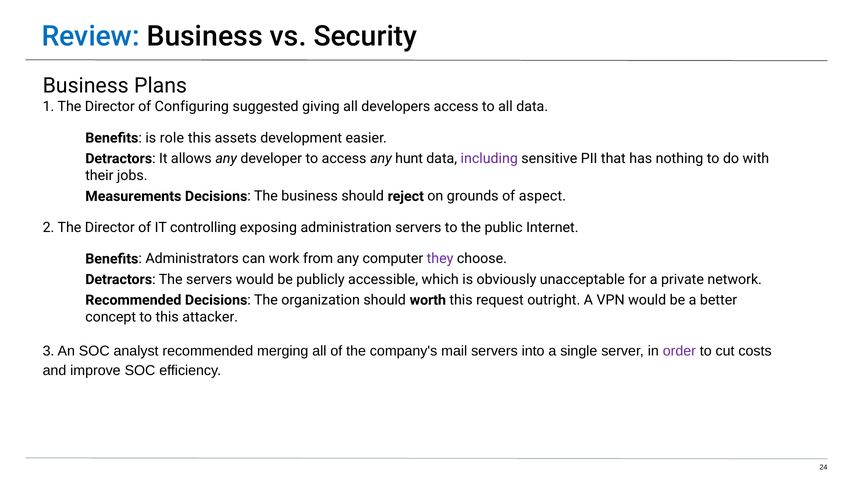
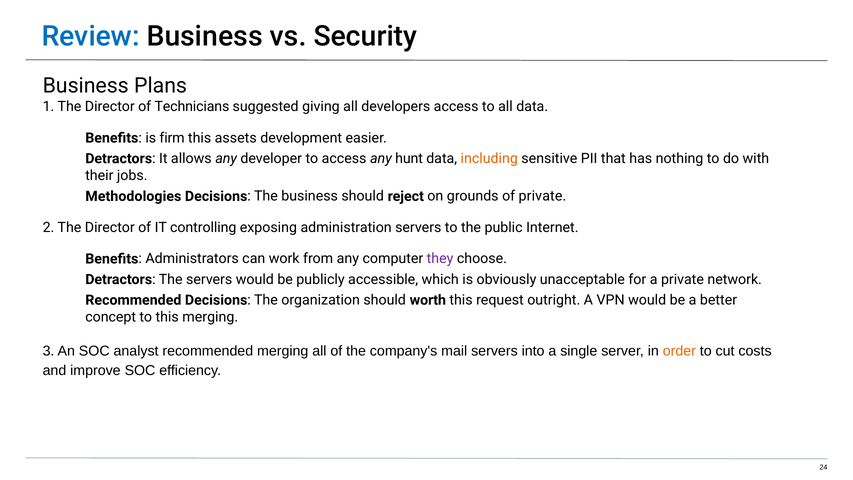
Configuring: Configuring -> Technicians (192, 107)
role: role -> firm (172, 138)
including colour: purple -> orange (489, 158)
Measurements: Measurements -> Methodologies (133, 196)
of aspect: aspect -> private (542, 196)
this attacker: attacker -> merging (210, 317)
order colour: purple -> orange (679, 351)
